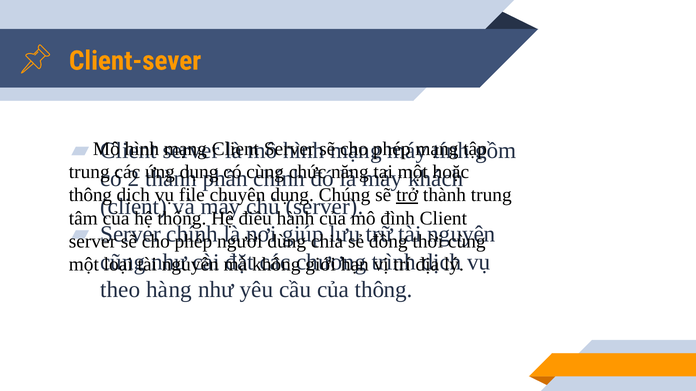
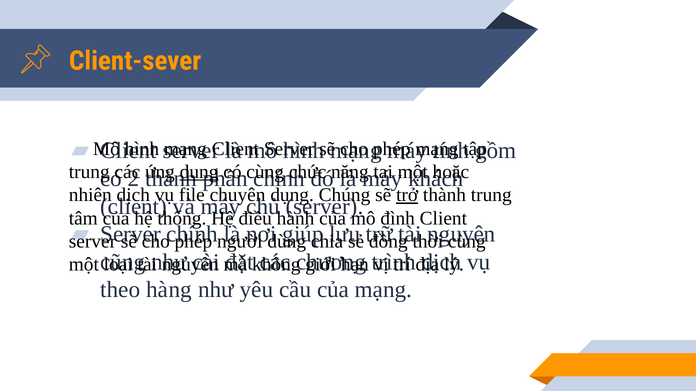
dụng underline: none -> present (199, 172)
thông: thông -> nhiên (90, 195)
của thông: thông -> mạng (384, 290)
